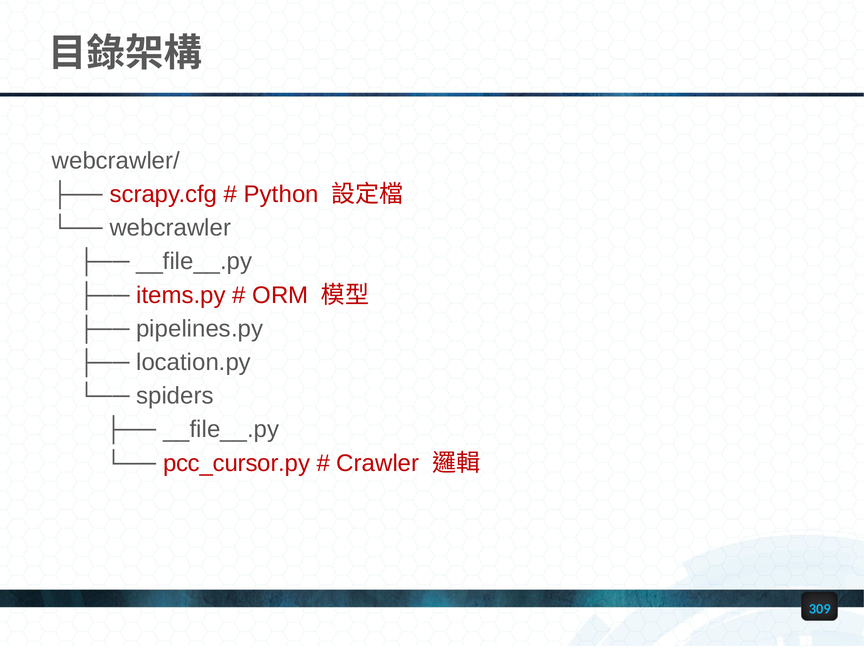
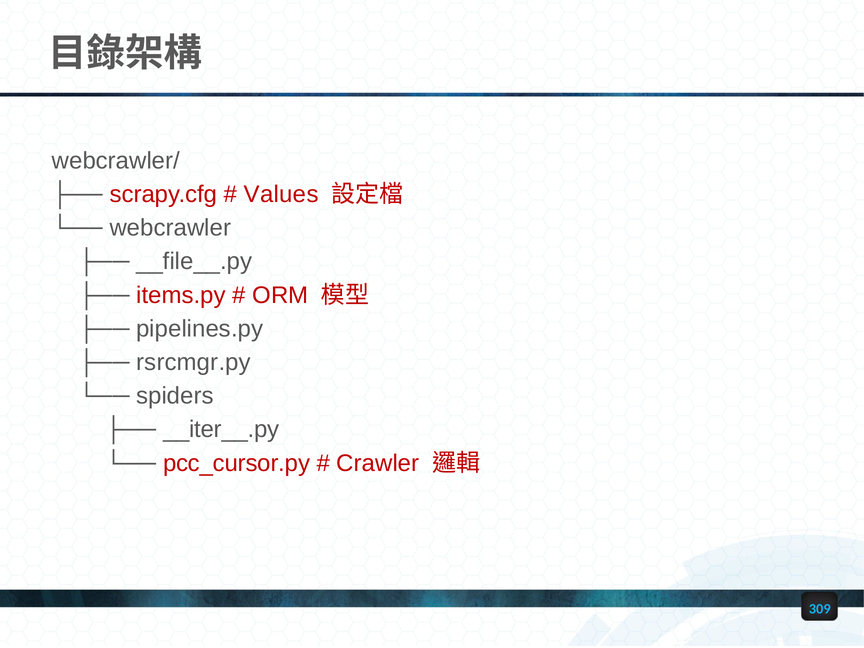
Python: Python -> Values (281, 194)
location.py: location.py -> rsrcmgr.py (194, 362)
__file__.py: __file__.py -> __iter__.py (221, 430)
